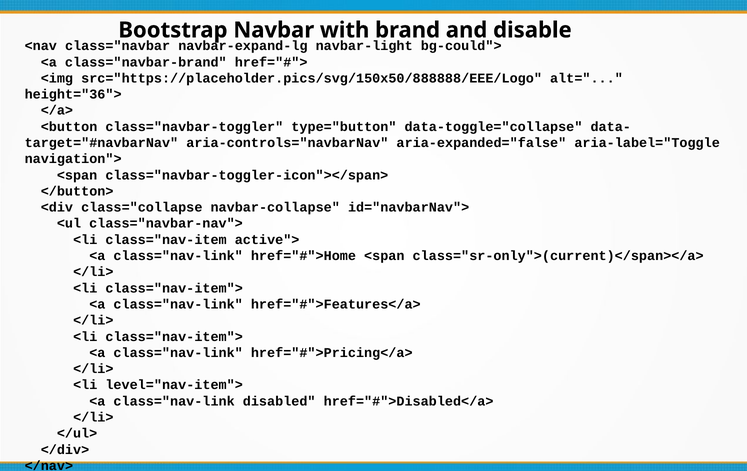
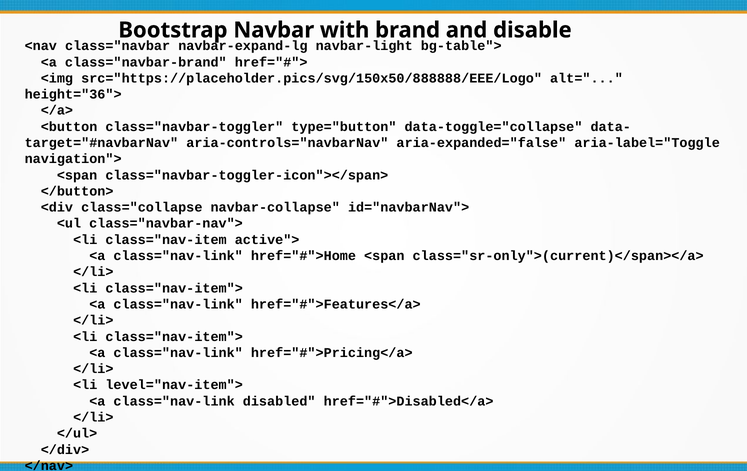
bg-could">: bg-could"> -> bg-table"> (461, 46)
